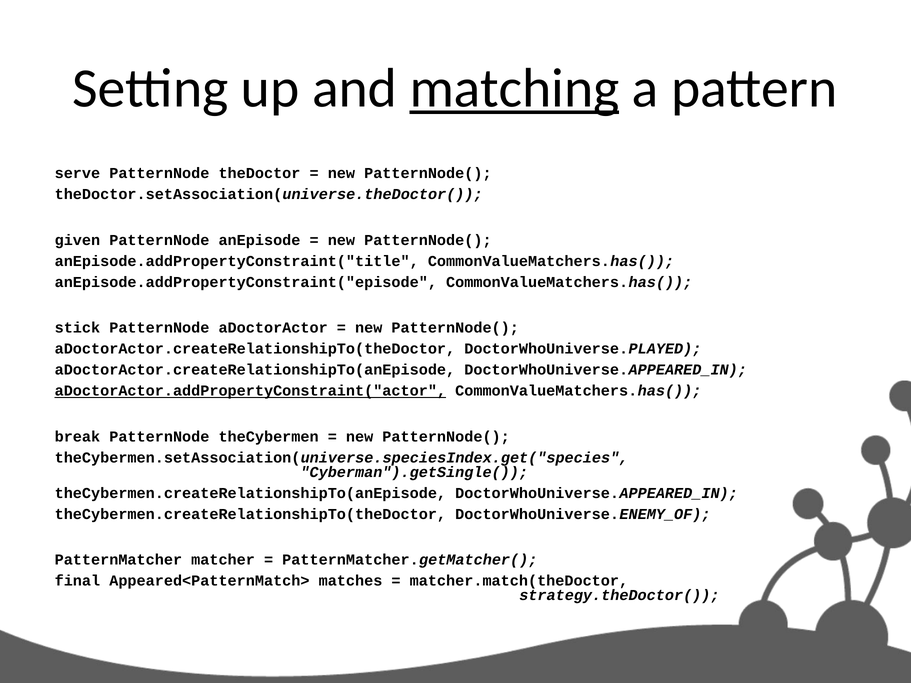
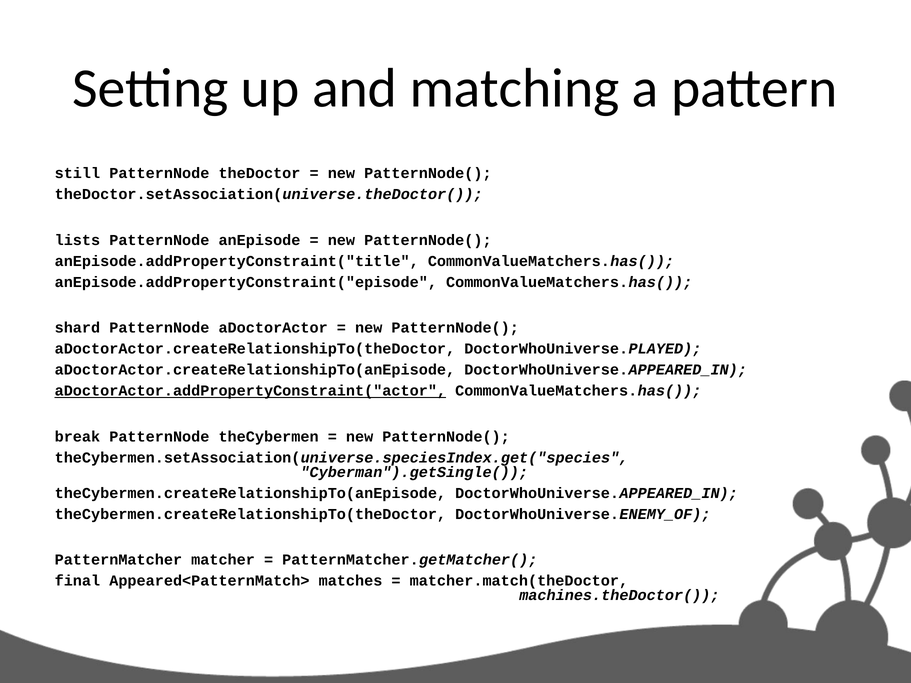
matching underline: present -> none (514, 88)
serve: serve -> still (77, 174)
given: given -> lists (77, 240)
stick: stick -> shard (77, 328)
strategy.theDoctor(: strategy.theDoctor( -> machines.theDoctor( (619, 596)
